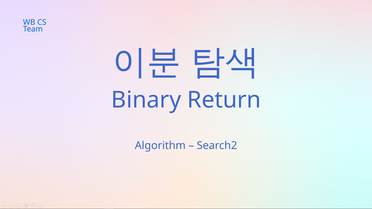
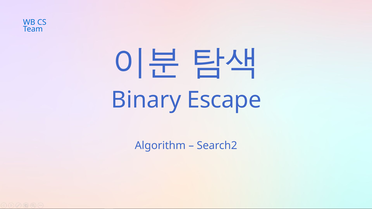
Return: Return -> Escape (224, 100)
